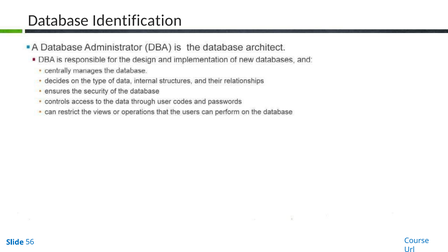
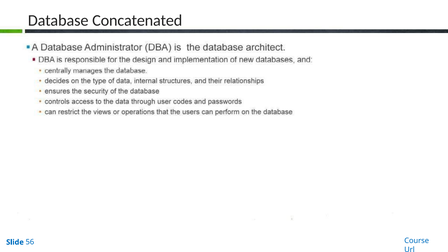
Identification: Identification -> Concatenated (137, 21)
